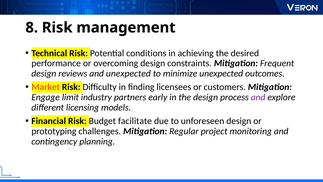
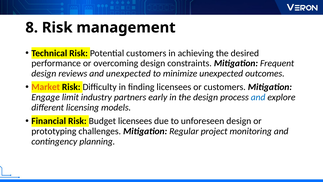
Potential conditions: conditions -> customers (146, 53)
and colour: purple -> blue (258, 97)
Budget facilitate: facilitate -> licensees (135, 121)
